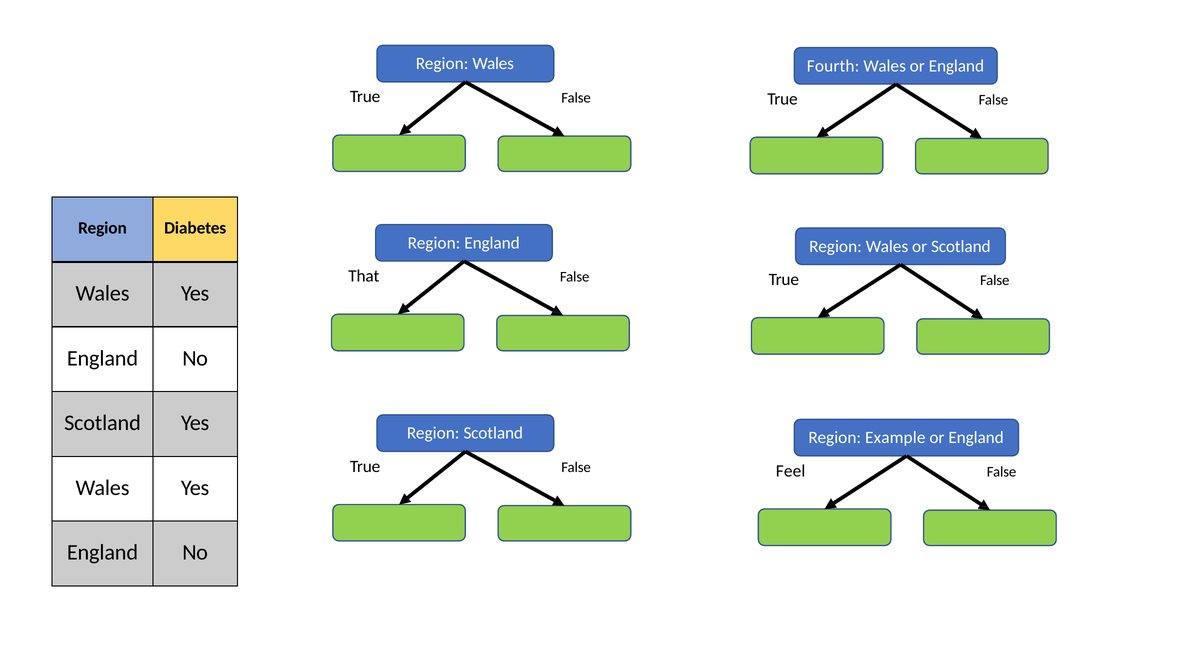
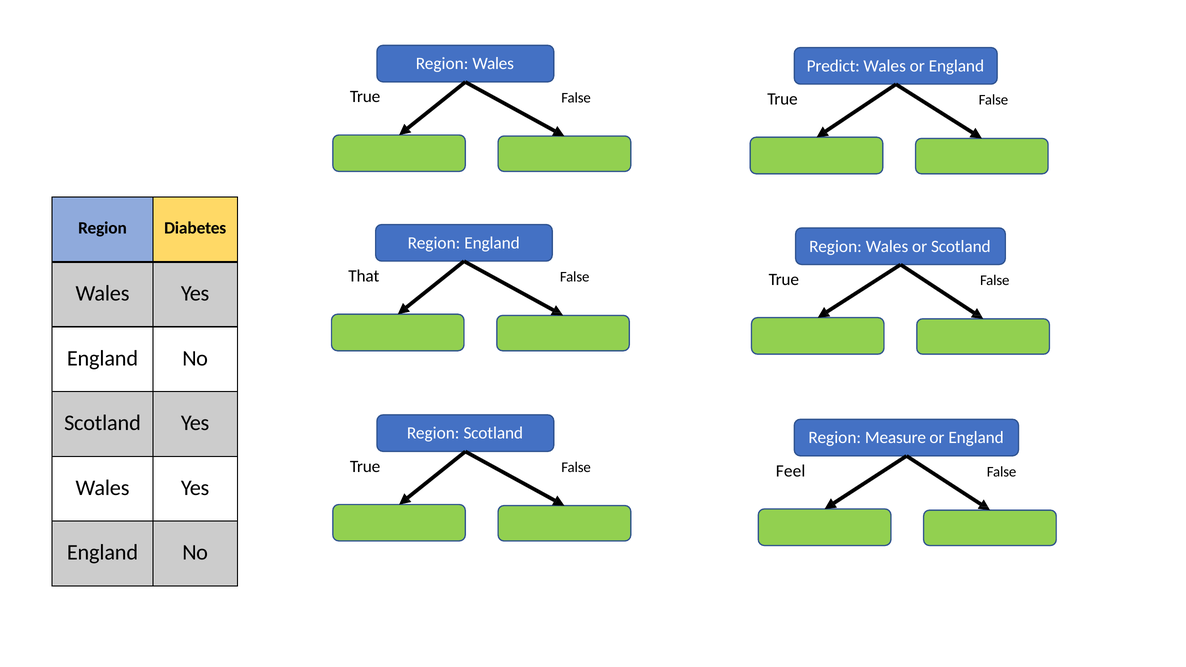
Fourth: Fourth -> Predict (833, 66)
Example: Example -> Measure (895, 438)
